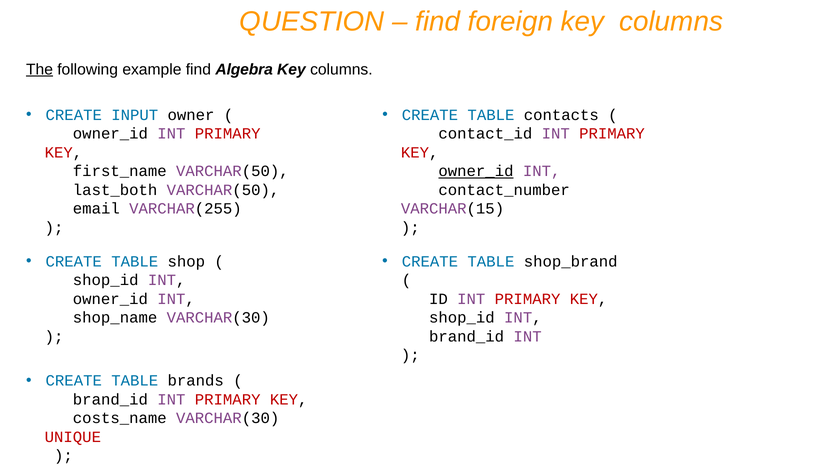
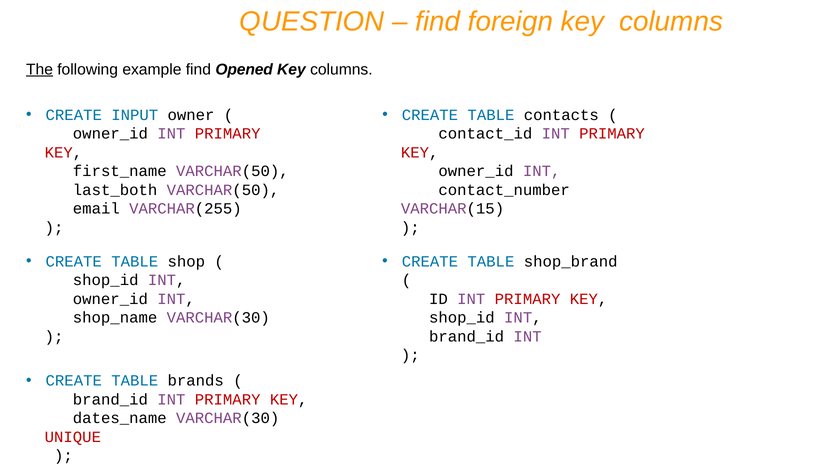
Algebra: Algebra -> Opened (244, 69)
owner_id underline: present -> none (476, 171)
costs_name: costs_name -> dates_name (120, 418)
